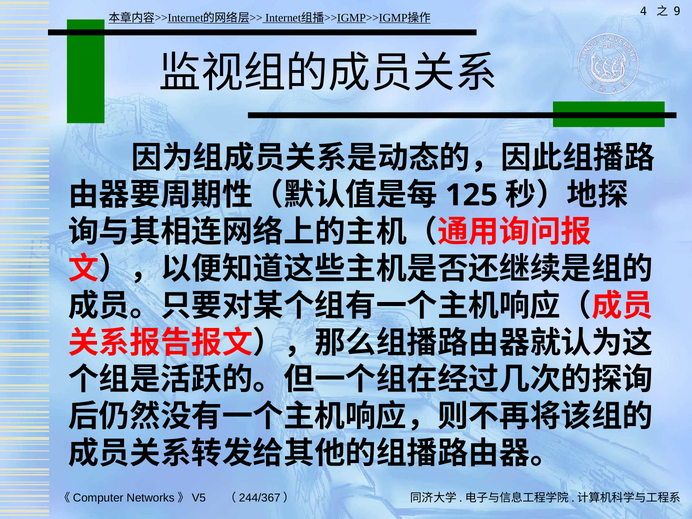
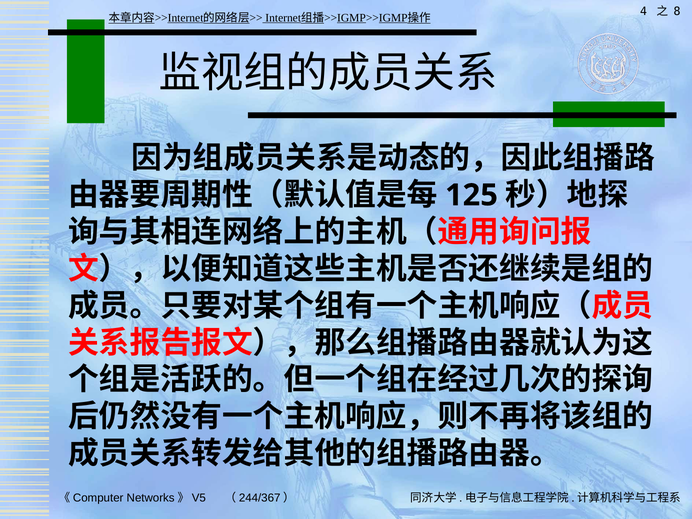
9: 9 -> 8 (677, 11)
